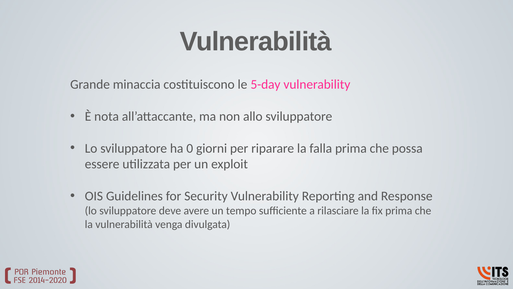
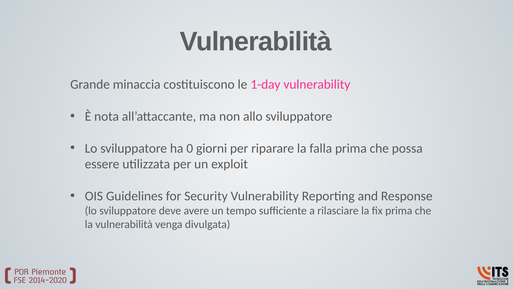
5-day: 5-day -> 1-day (265, 84)
